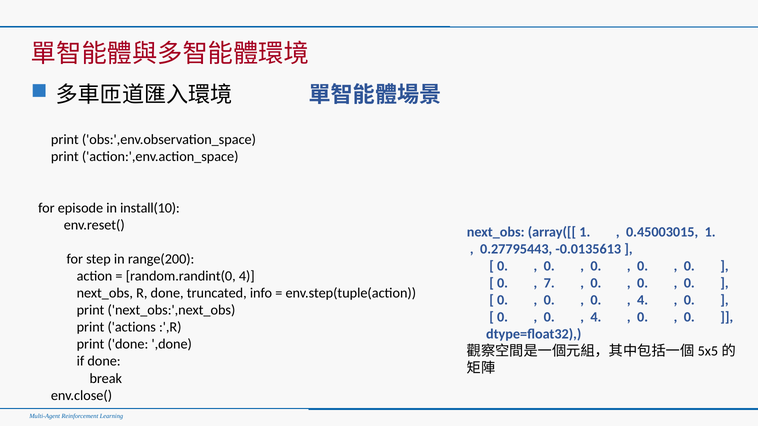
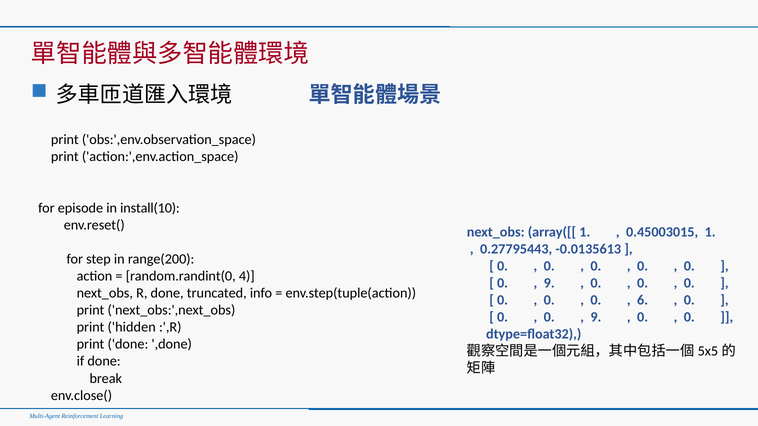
7: 7 -> 9 (549, 283)
4: 4 -> 6 (643, 300)
4: 4 -> 9 (596, 317)
actions: actions -> hidden (132, 327)
